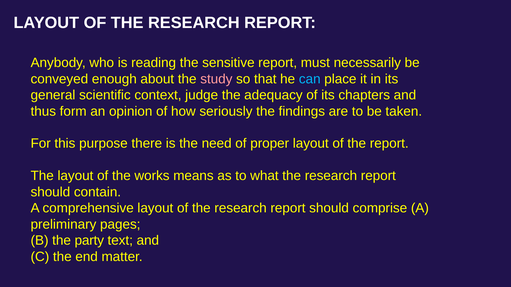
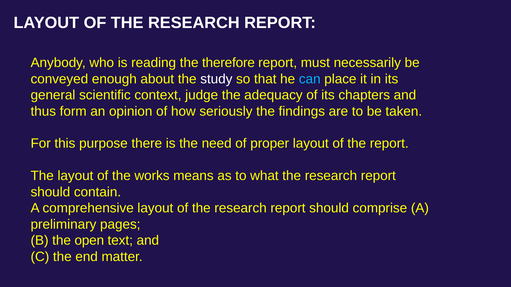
sensitive: sensitive -> therefore (228, 63)
study colour: pink -> white (216, 79)
party: party -> open (89, 241)
